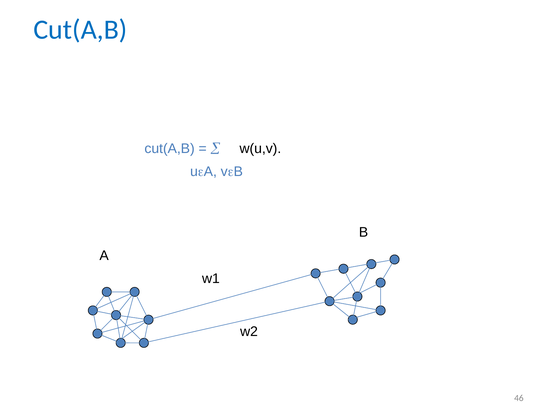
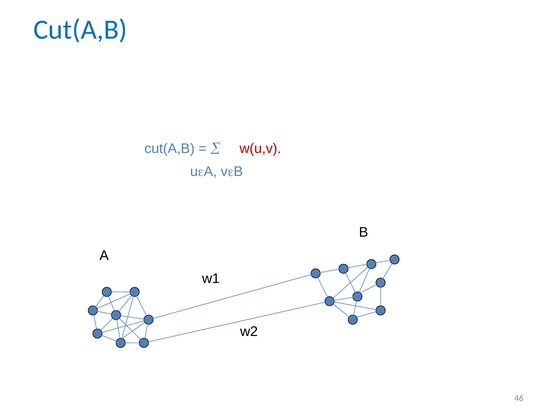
w(u,v colour: black -> red (260, 149)
